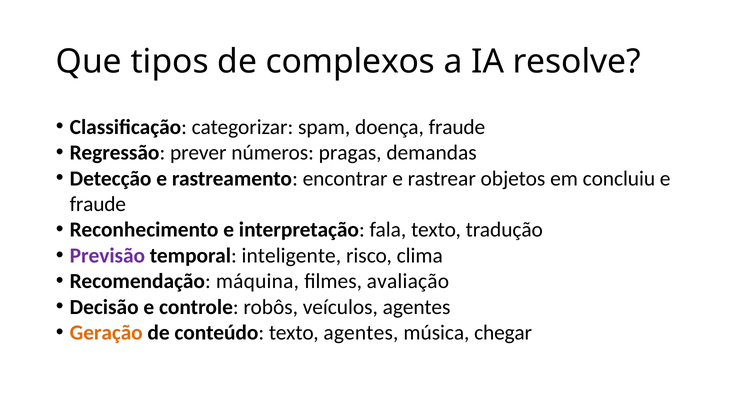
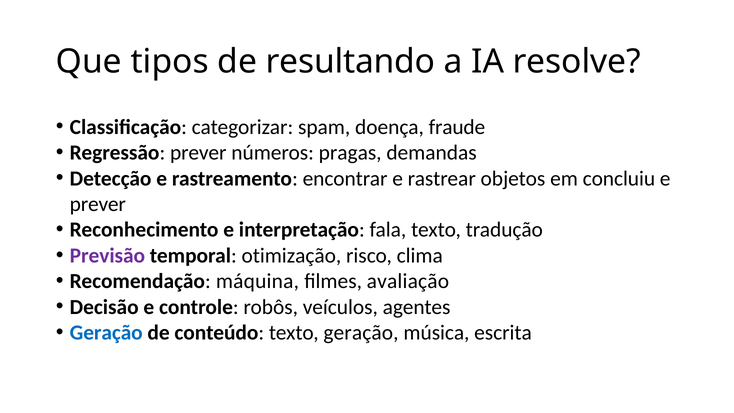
complexos: complexos -> resultando (350, 62)
fraude: fraude -> prever (98, 204)
inteligente: inteligente -> otimização (291, 256)
Geração colour: orange -> blue (106, 333)
texto agentes: agentes -> geração (361, 333)
chegar: chegar -> escrita (503, 333)
